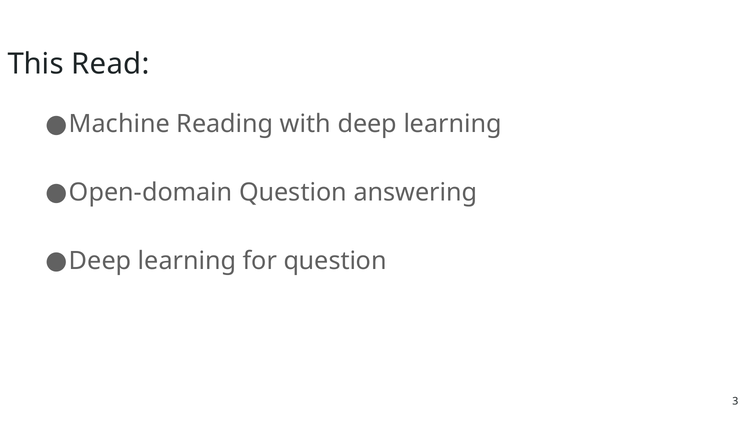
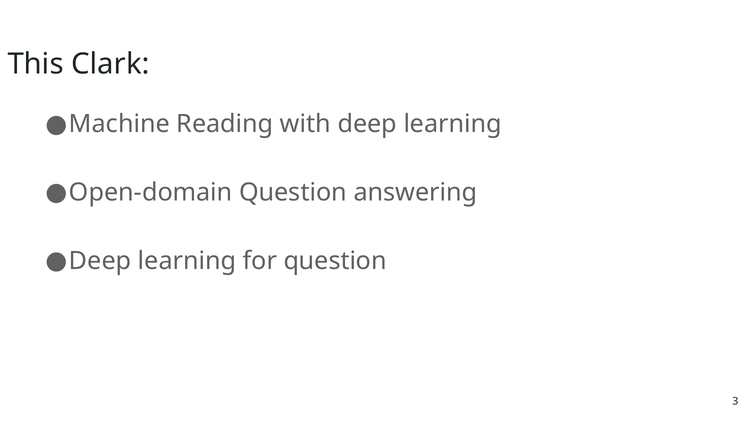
Read: Read -> Clark (110, 64)
